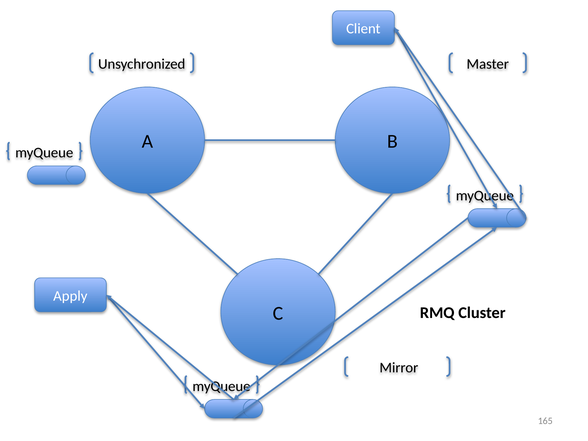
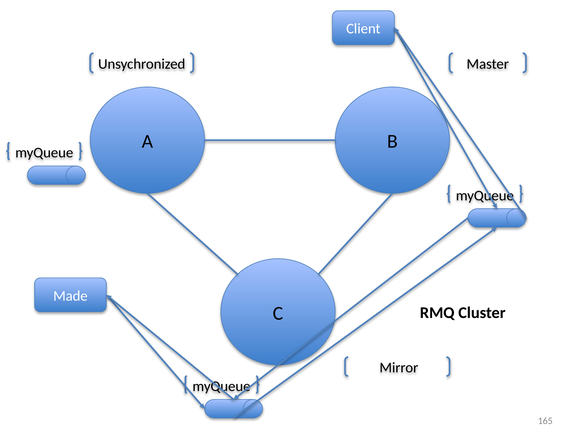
Apply: Apply -> Made (70, 296)
